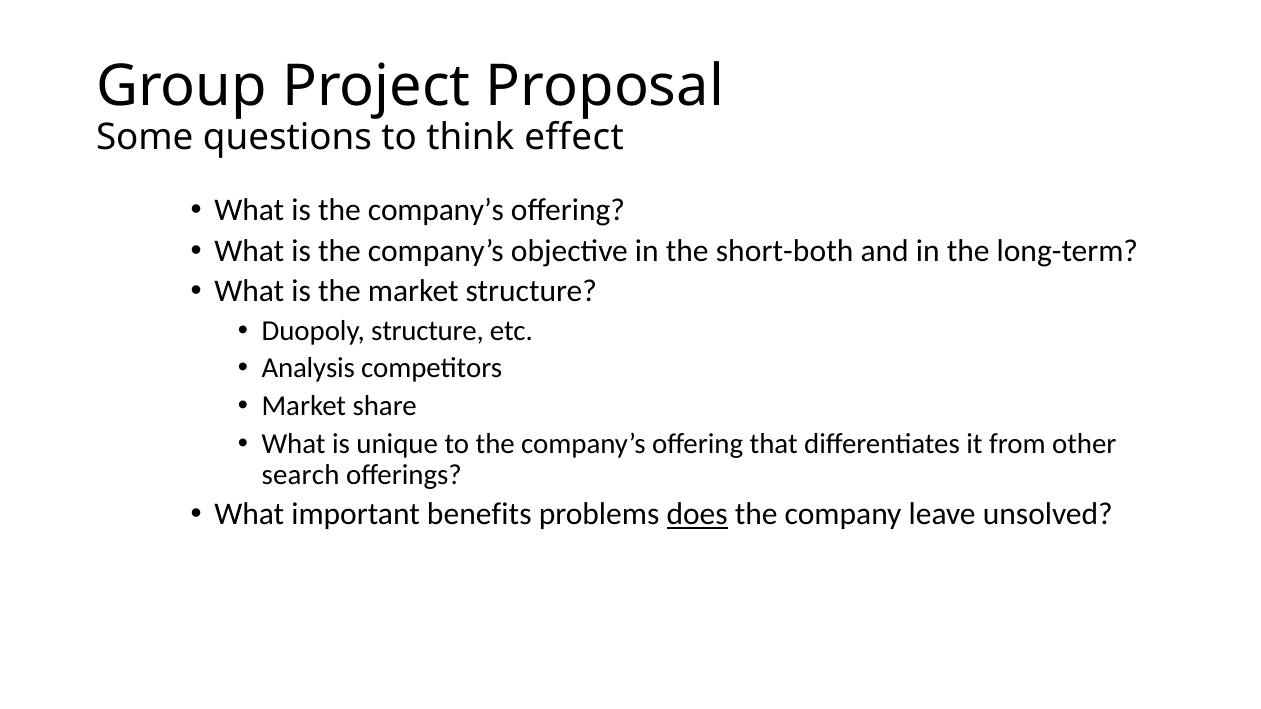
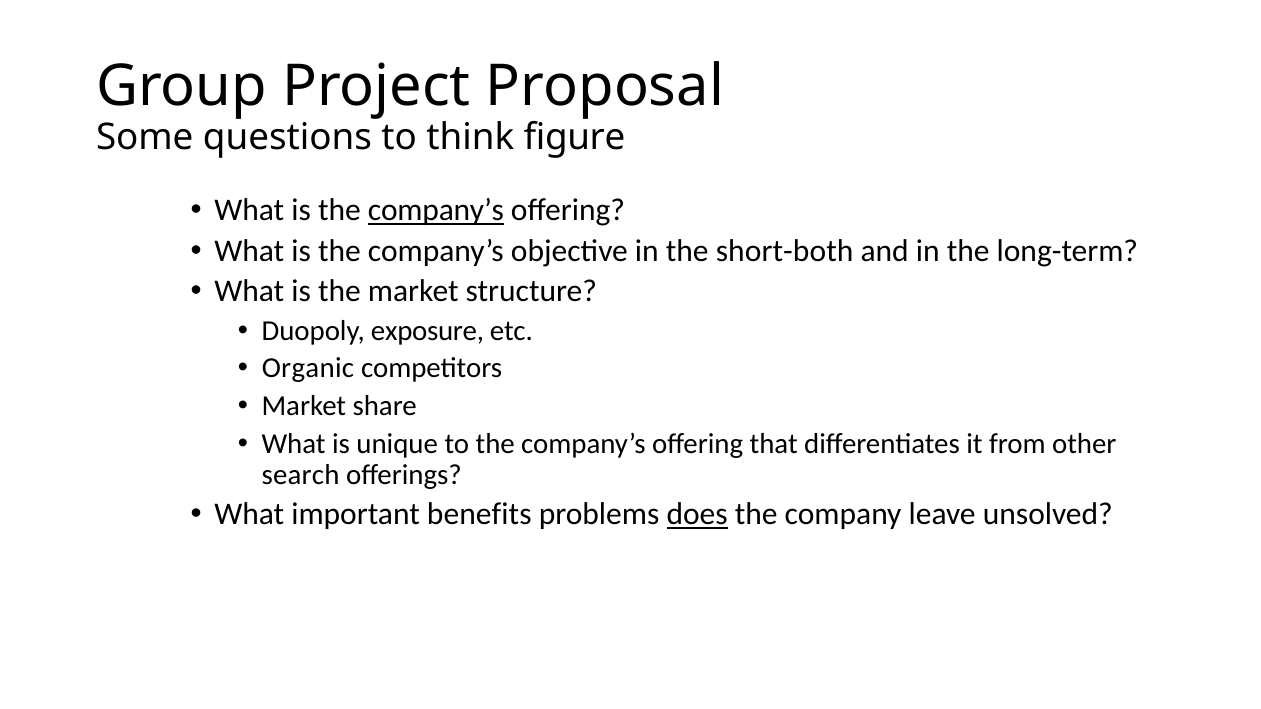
effect: effect -> figure (574, 137)
company’s underline: none -> present (436, 210)
Duopoly structure: structure -> exposure (427, 331)
Analysis: Analysis -> Organic (308, 368)
